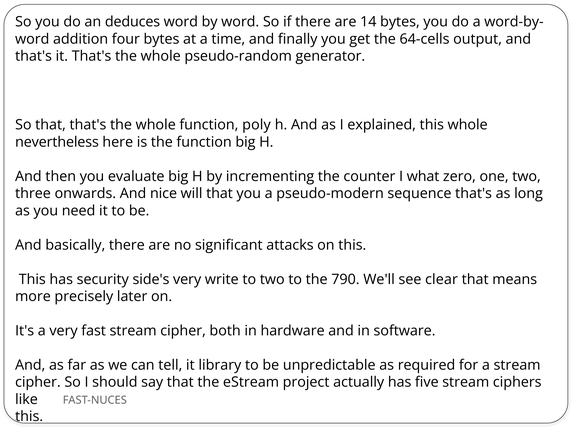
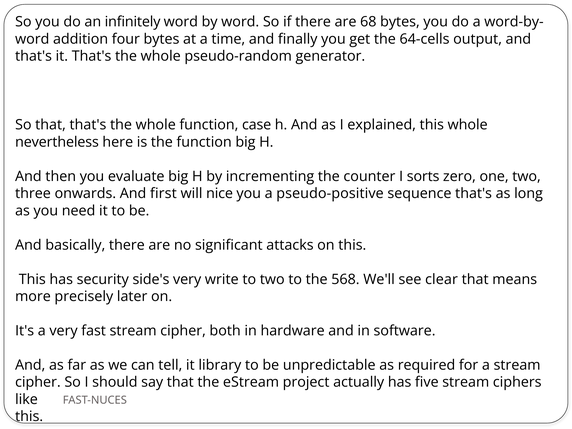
deduces: deduces -> infinitely (133, 22)
14: 14 -> 68 (368, 22)
poly: poly -> case (257, 125)
what: what -> sorts (423, 176)
nice: nice -> first (163, 193)
will that: that -> nice (220, 193)
pseudo-modern: pseudo-modern -> pseudo-positive (330, 193)
790: 790 -> 568 (345, 279)
